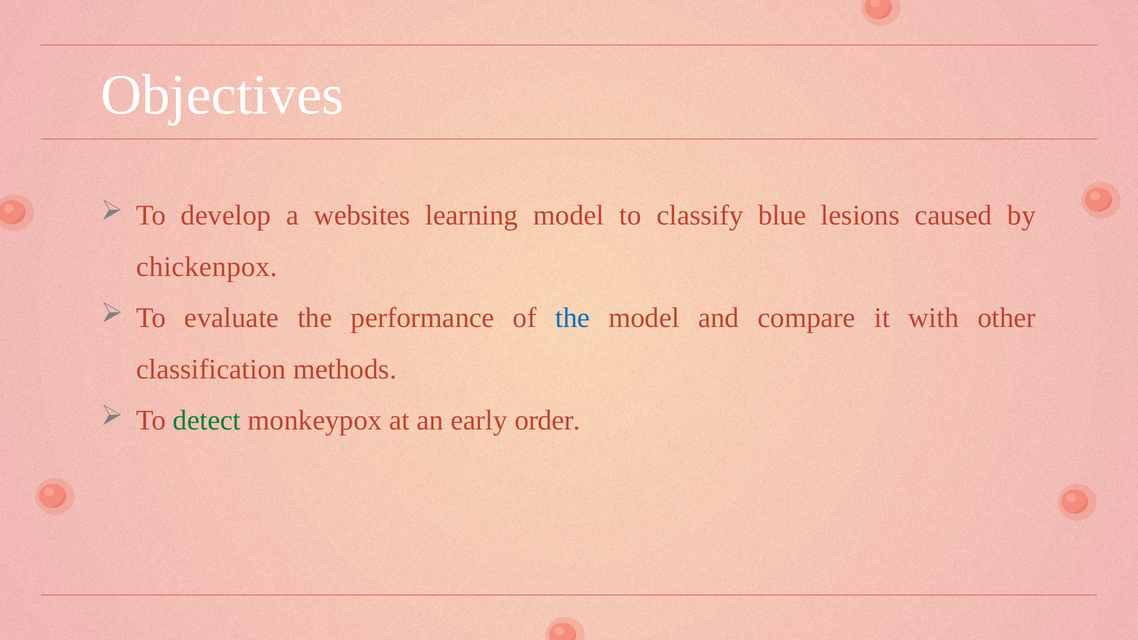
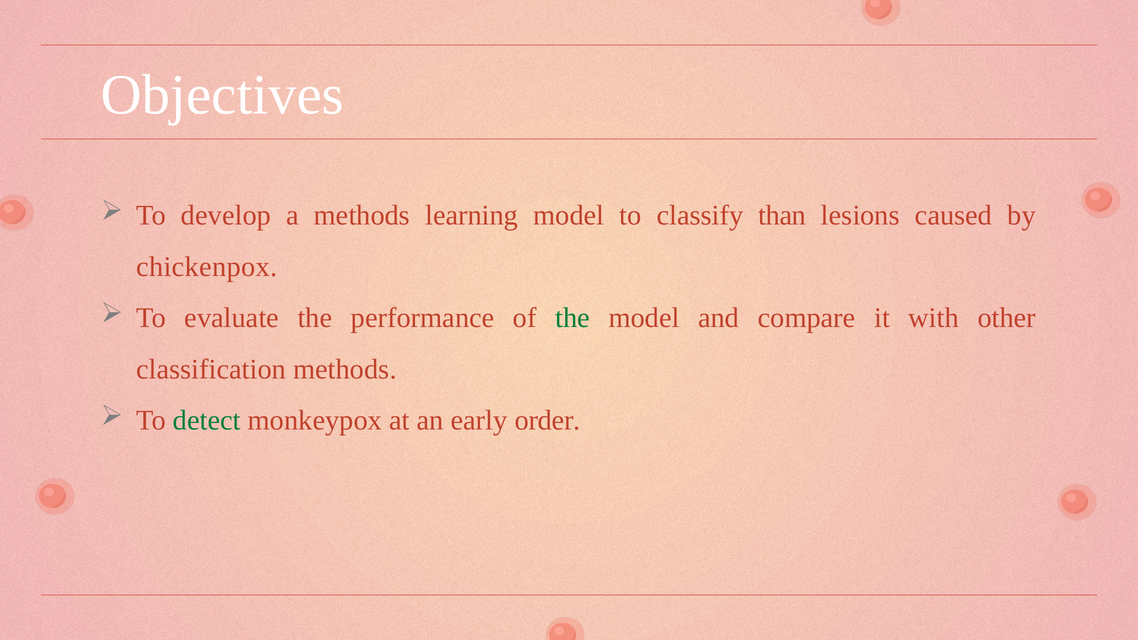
a websites: websites -> methods (362, 216)
blue: blue -> than (782, 216)
the colour: blue -> green (573, 318)
